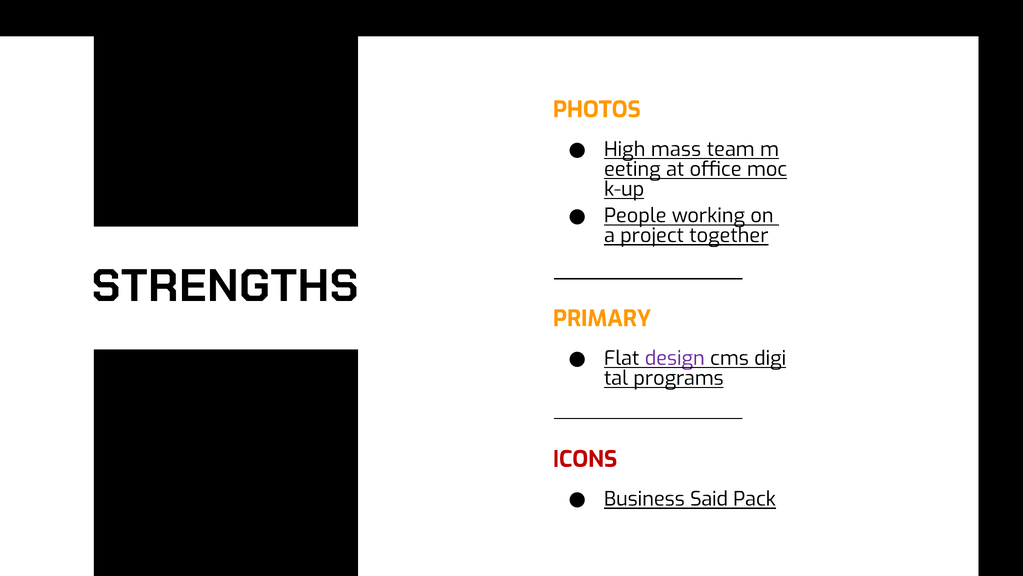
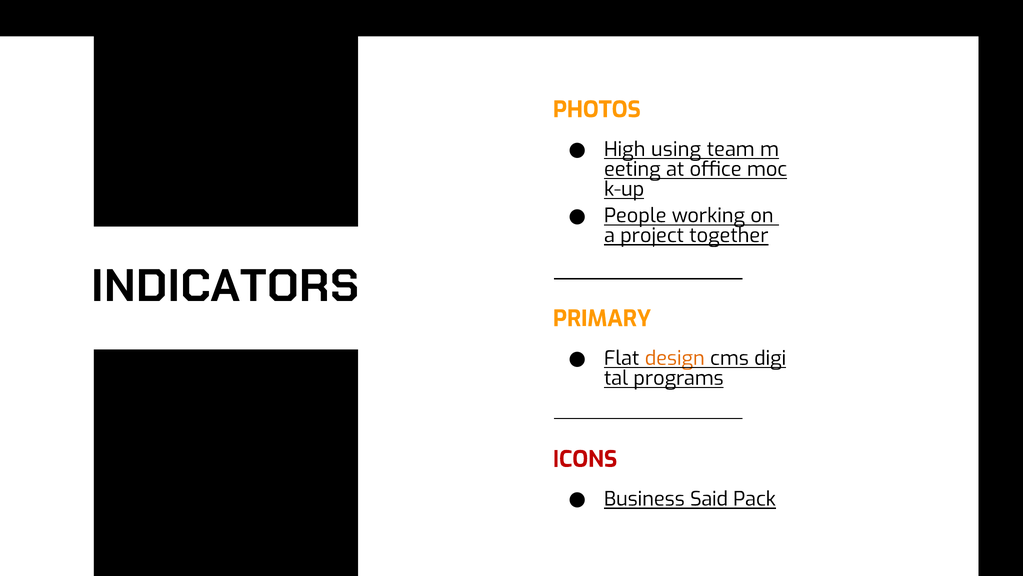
mass: mass -> using (676, 149)
STRENGTHS: STRENGTHS -> INDICATORS (225, 286)
design colour: purple -> orange (675, 358)
